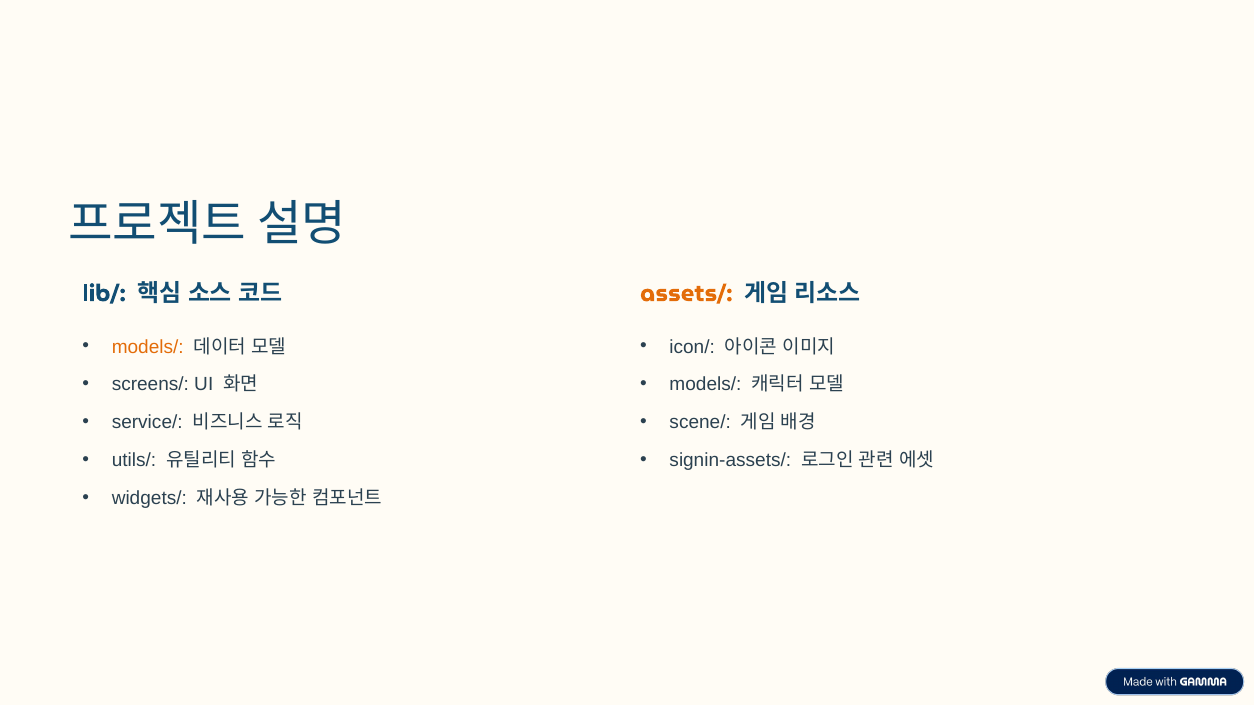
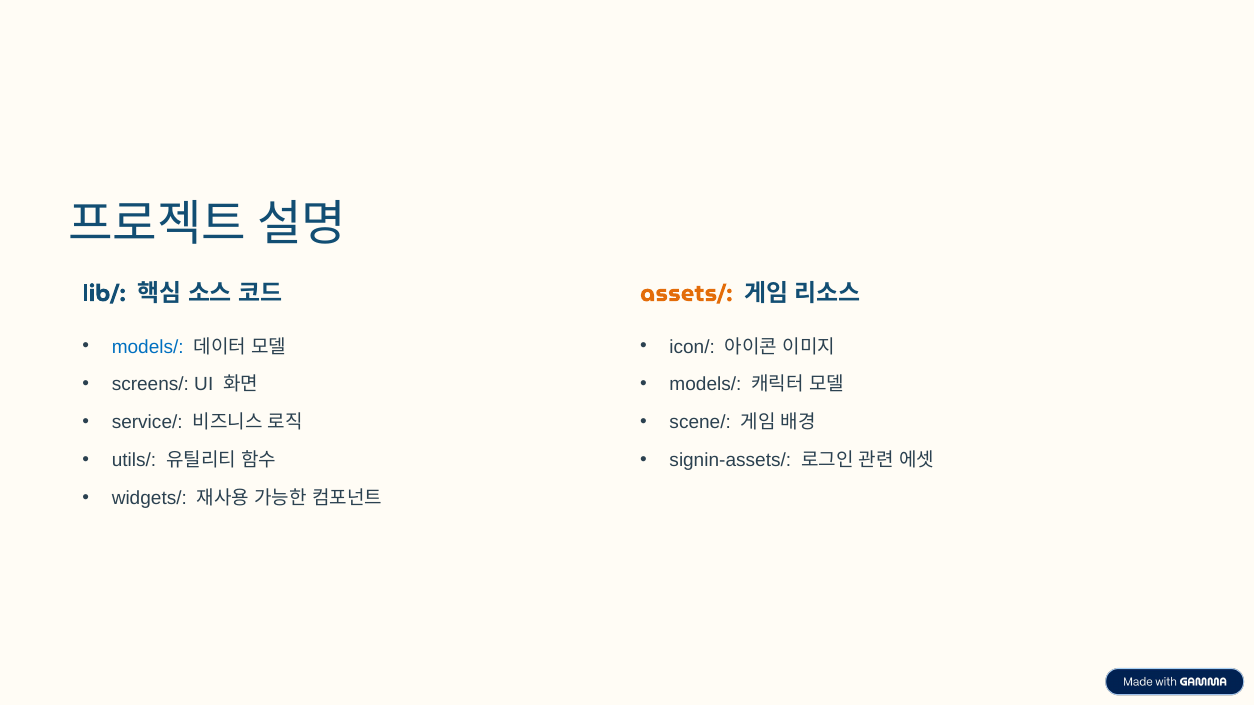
models/ colour: orange -> blue (148, 347)
